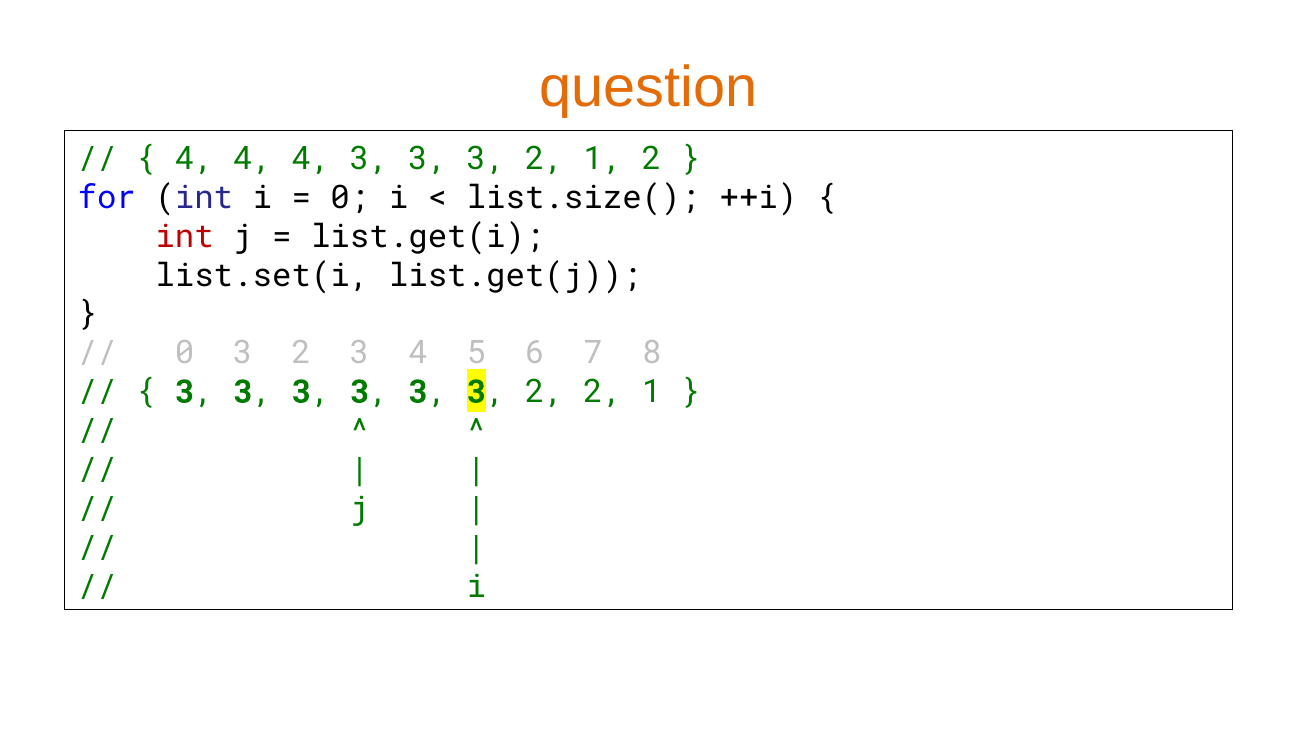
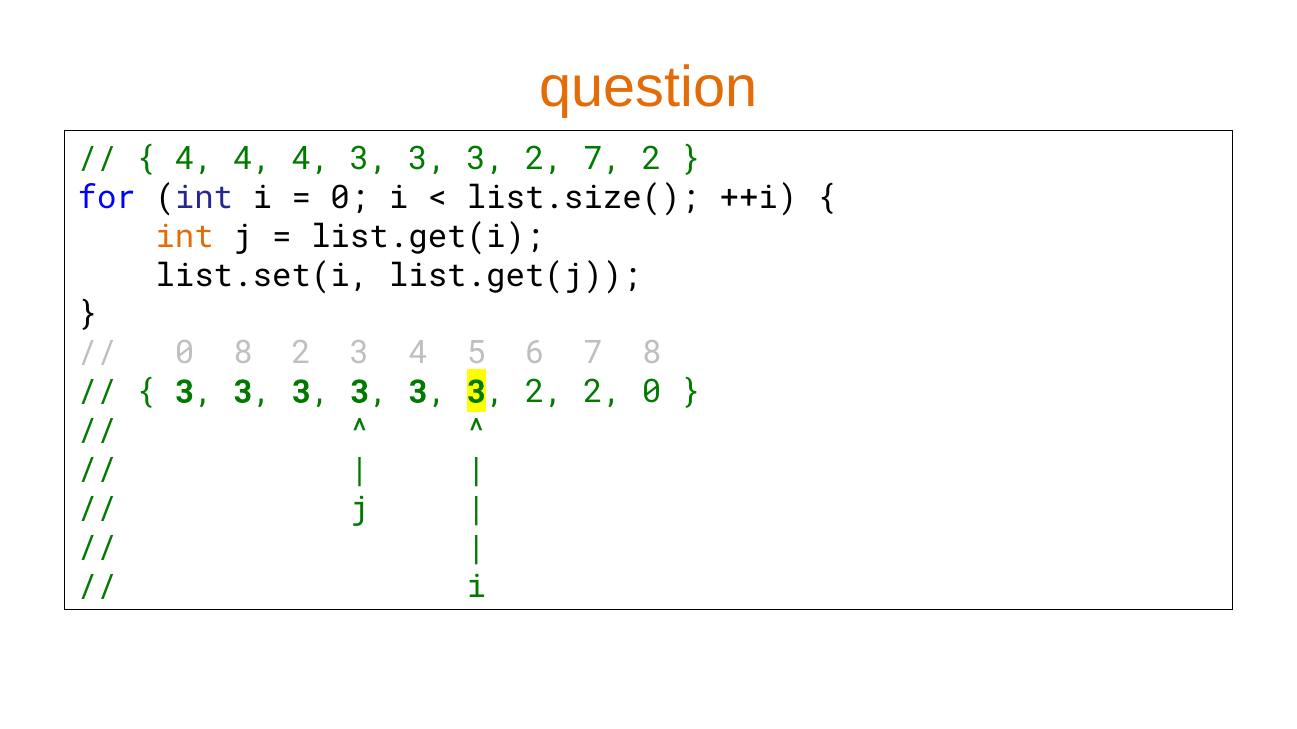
3 2 1: 1 -> 7 (603, 159)
int colour: red -> orange (185, 237)
0 3: 3 -> 8 (243, 353)
2 2 1: 1 -> 0 (651, 392)
